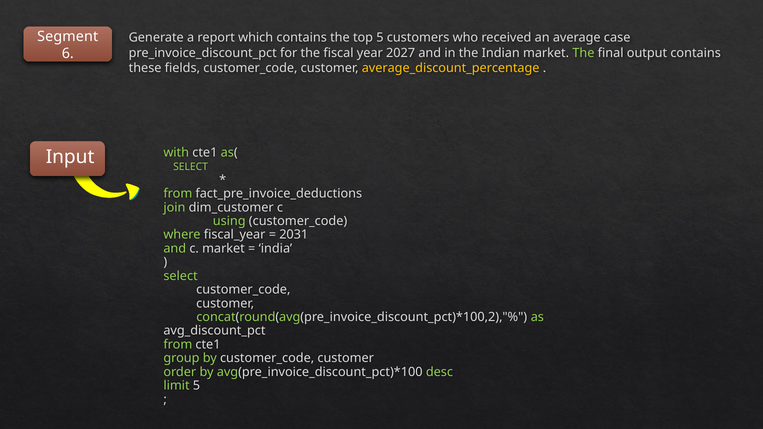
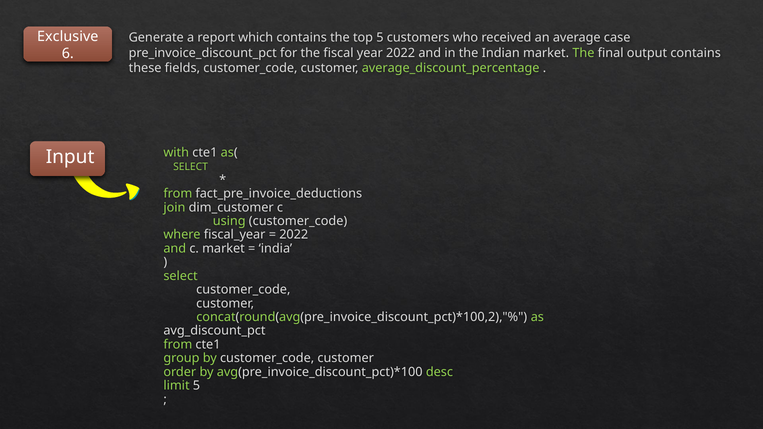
Segment: Segment -> Exclusive (68, 36)
year 2027: 2027 -> 2022 (401, 53)
average_discount_percentage colour: yellow -> light green (451, 68)
2031: 2031 -> 2022 (294, 235)
